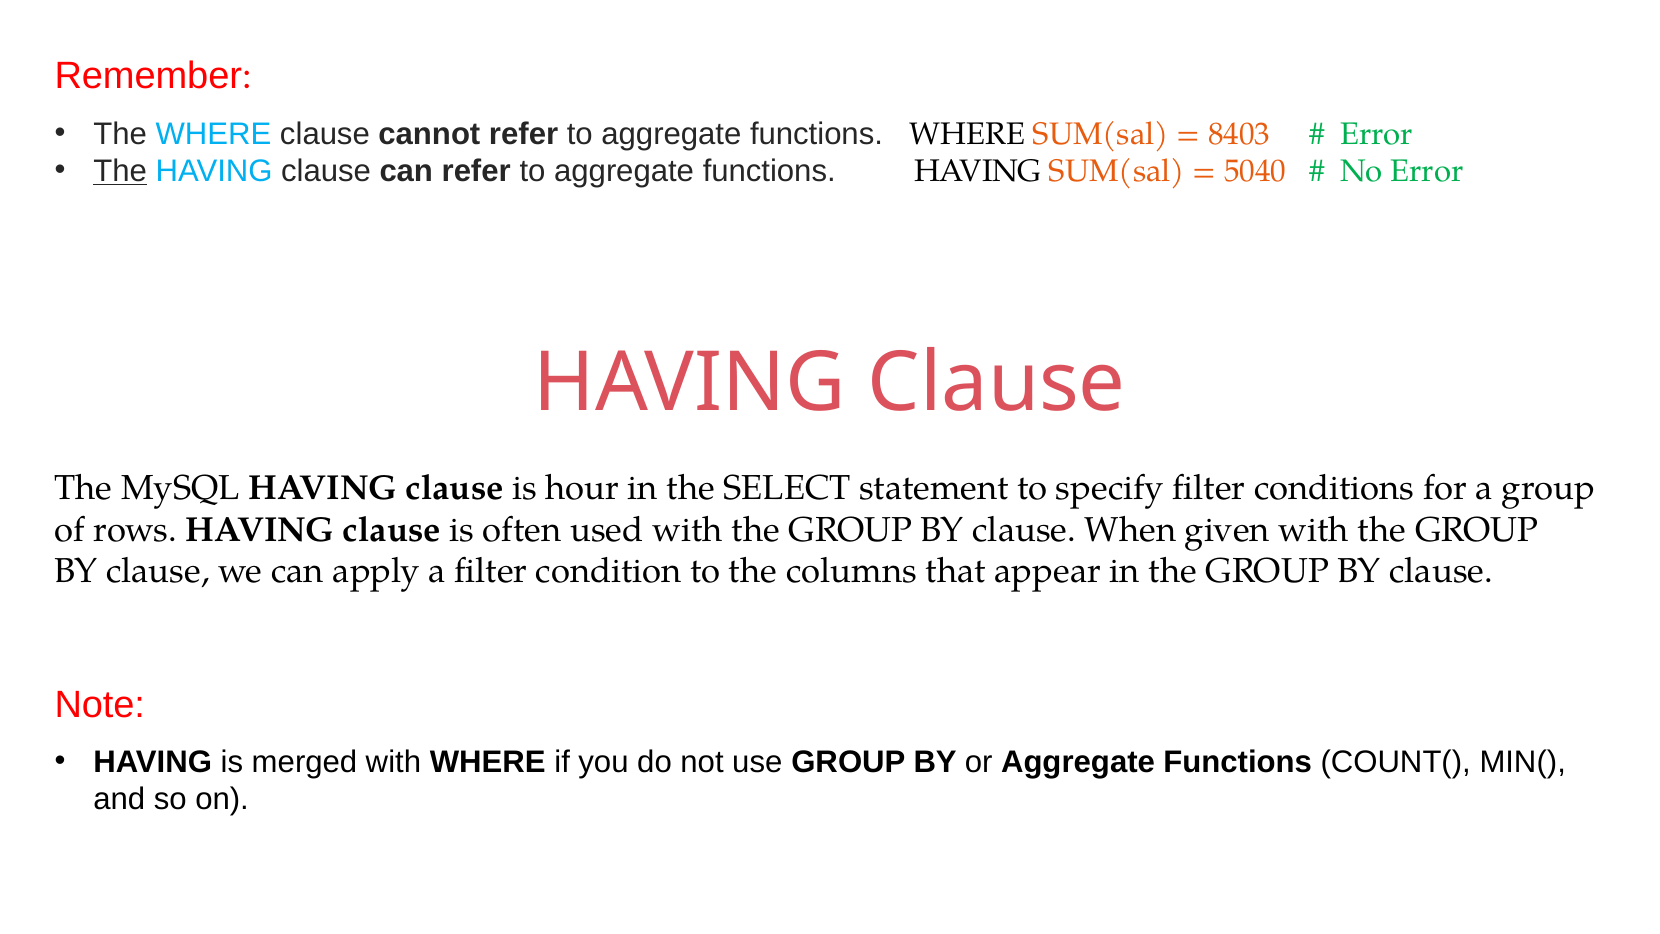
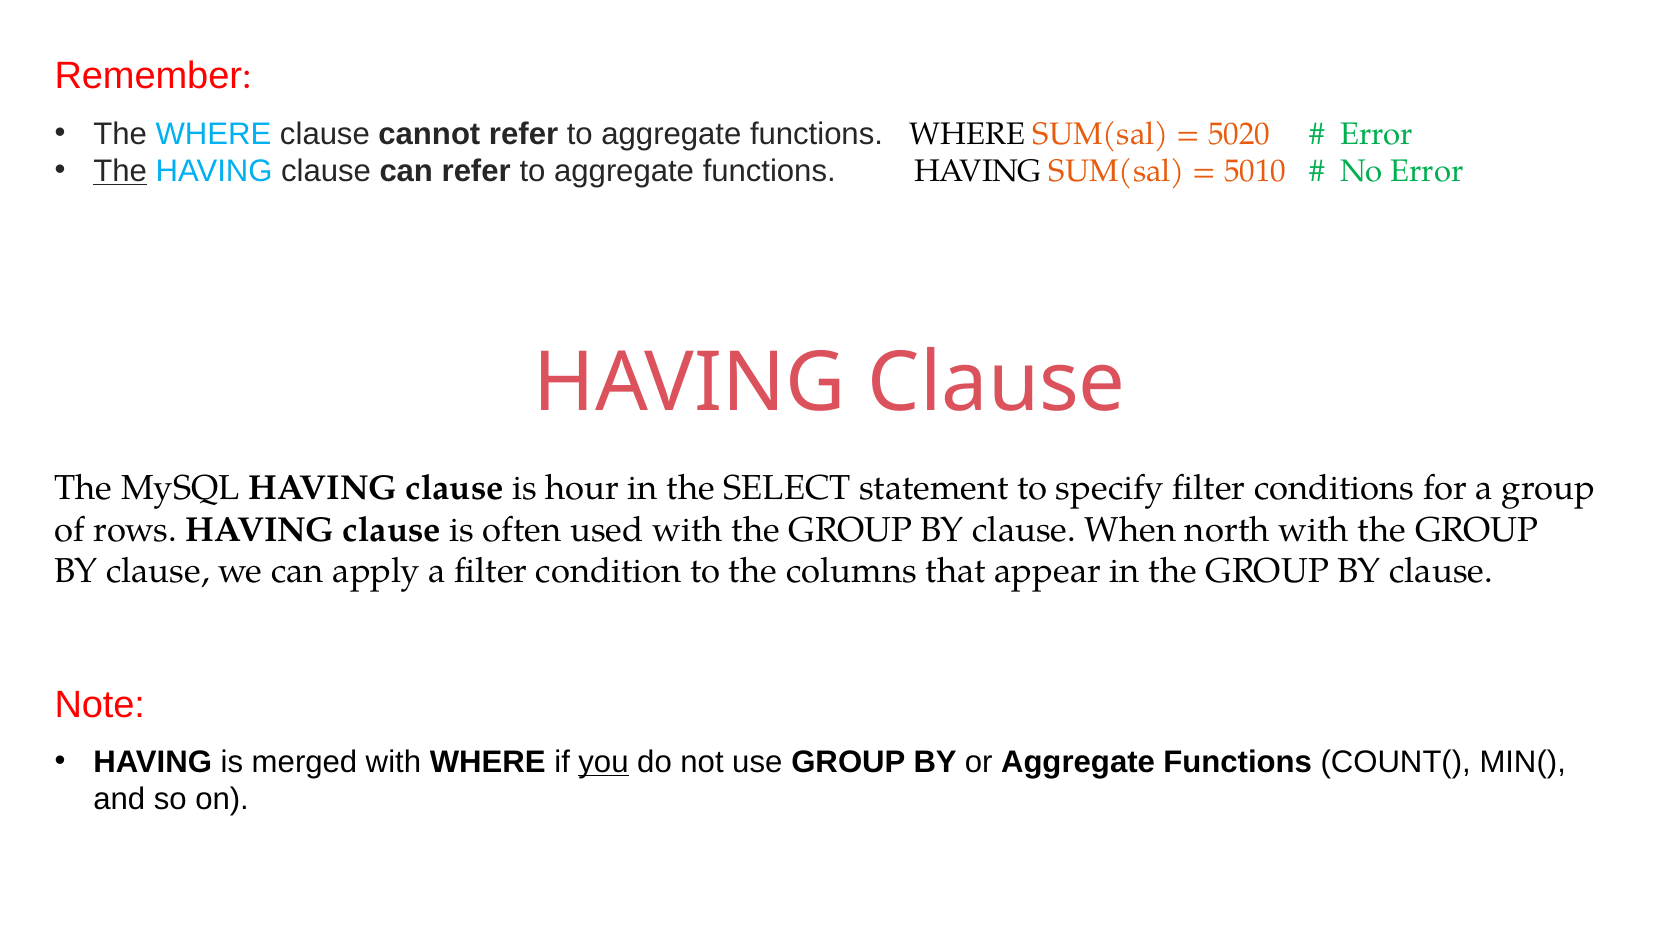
8403: 8403 -> 5020 (1239, 134)
5040: 5040 -> 5010 (1255, 171)
given: given -> north (1227, 530)
you underline: none -> present (604, 762)
